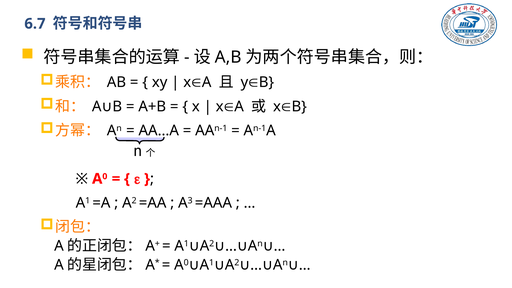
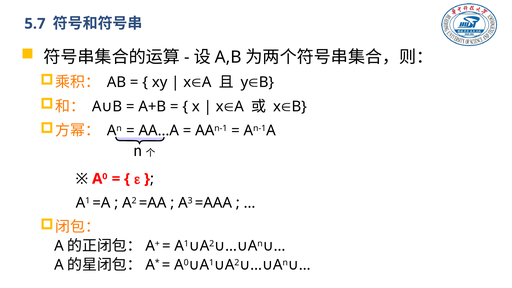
6.7: 6.7 -> 5.7 (35, 24)
